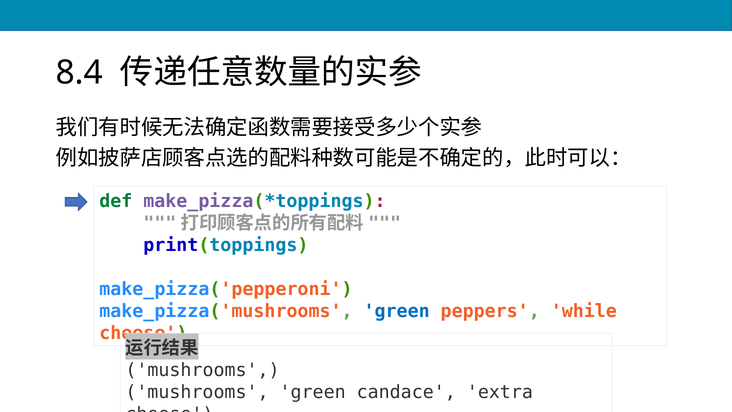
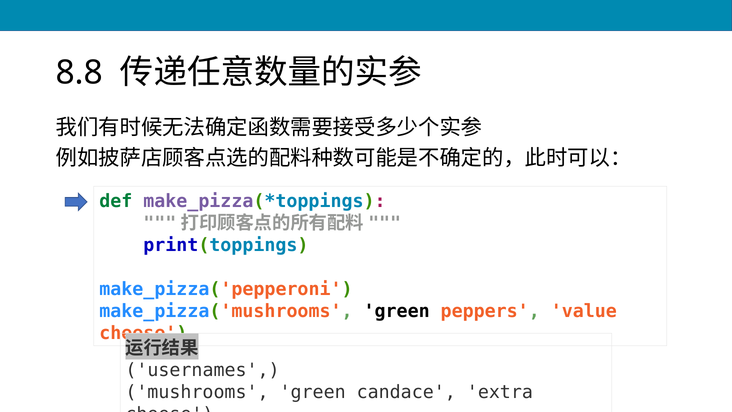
8.4: 8.4 -> 8.8 (79, 73)
green colour: blue -> black (397, 311)
while: while -> value (584, 311)
mushrooms: mushrooms -> usernames (203, 370)
